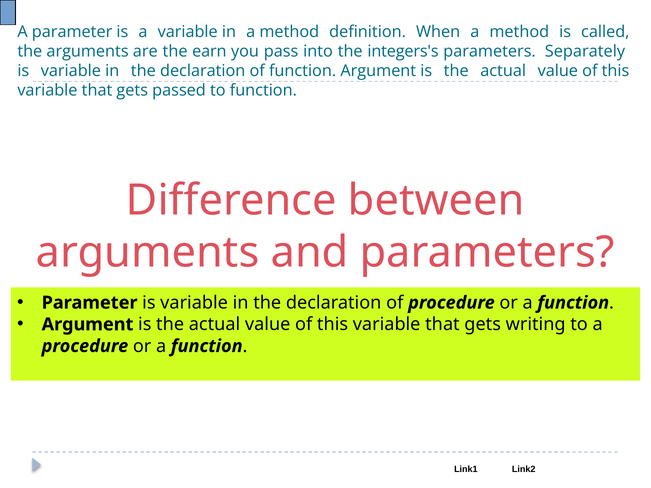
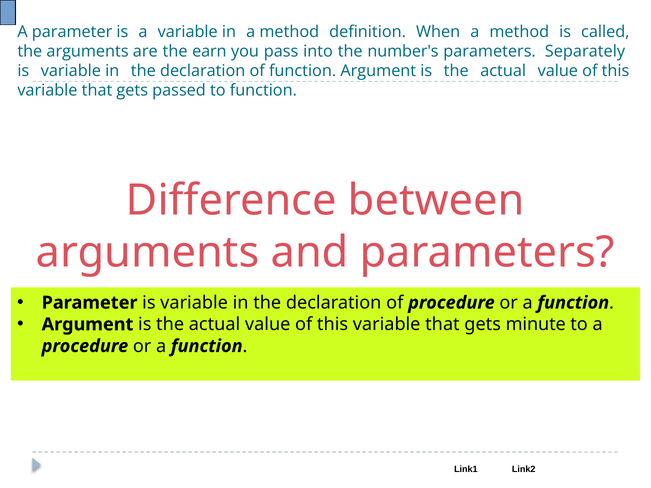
integers's: integers's -> number's (403, 51)
writing: writing -> minute (536, 325)
